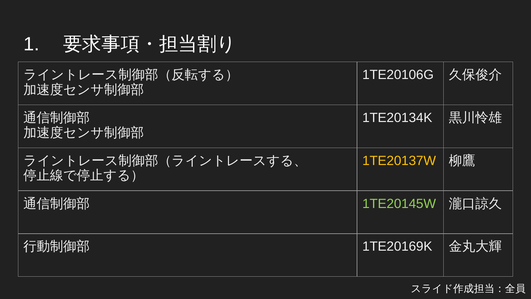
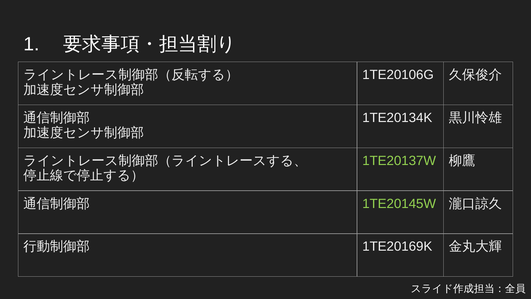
1TE20137W colour: yellow -> light green (399, 161)
